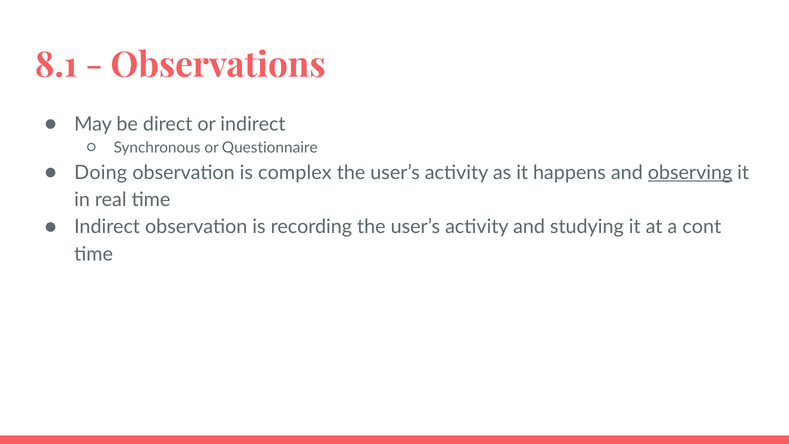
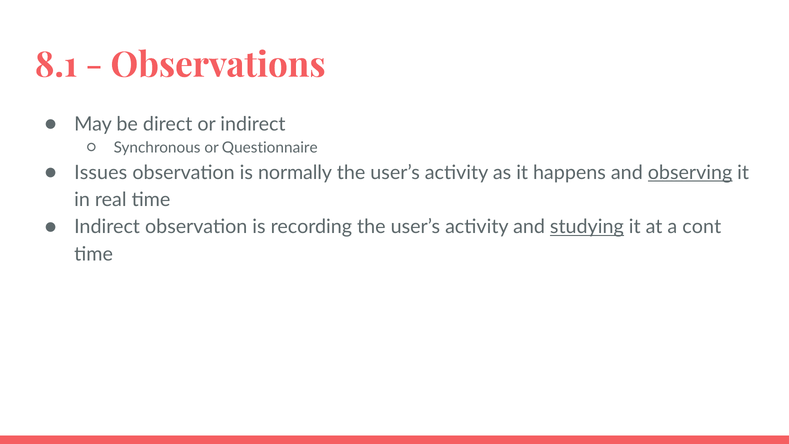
Doing: Doing -> Issues (101, 172)
complex: complex -> normally (295, 172)
studying underline: none -> present (587, 227)
